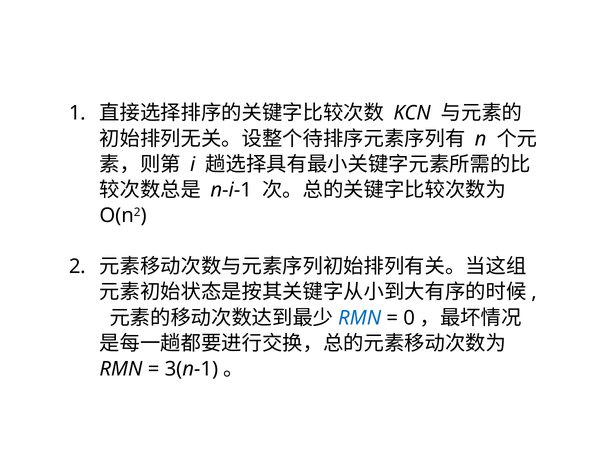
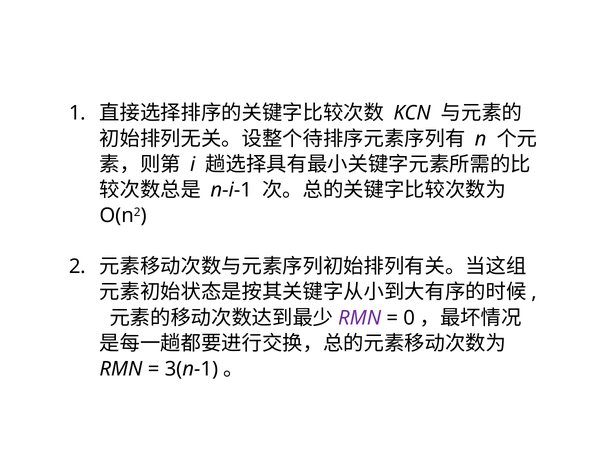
RMN colour: blue -> purple (360, 318)
